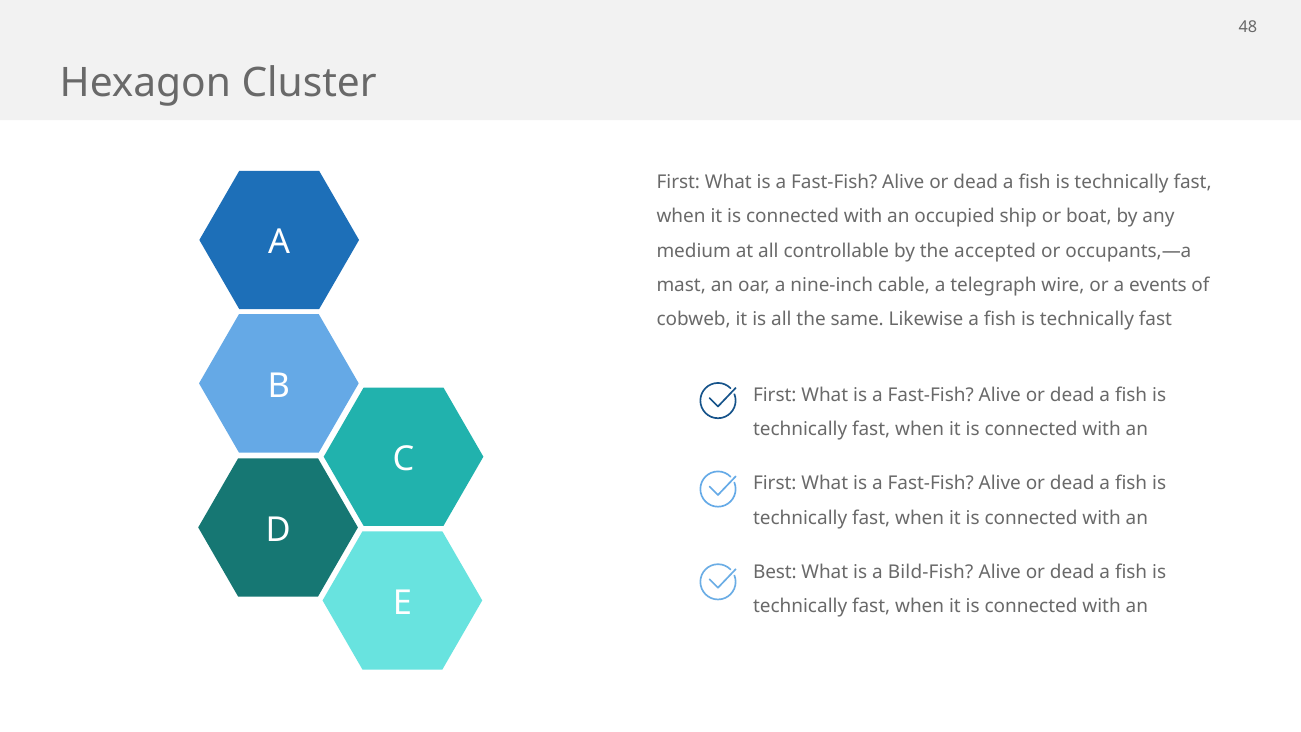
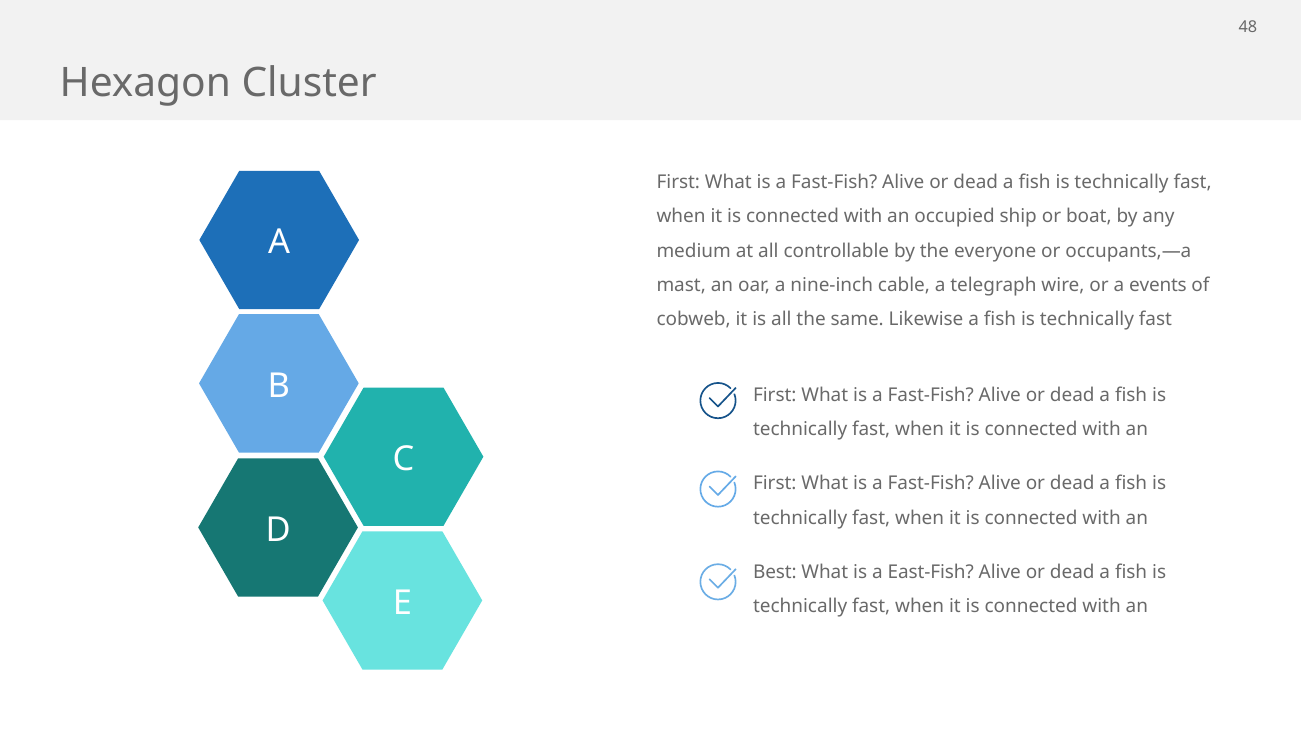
accepted: accepted -> everyone (995, 251)
Bild-Fish: Bild-Fish -> East-Fish (931, 572)
